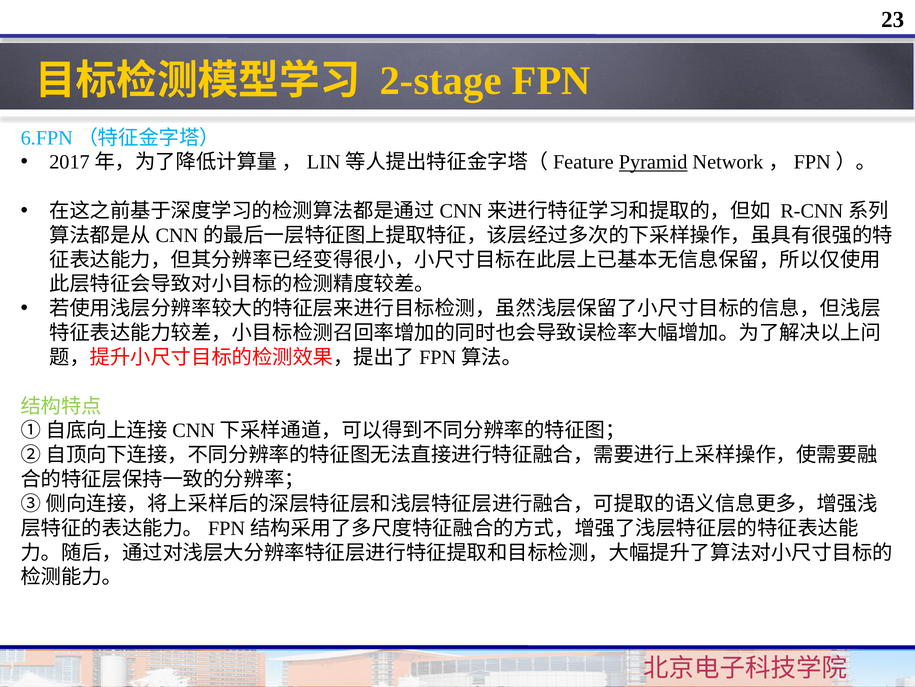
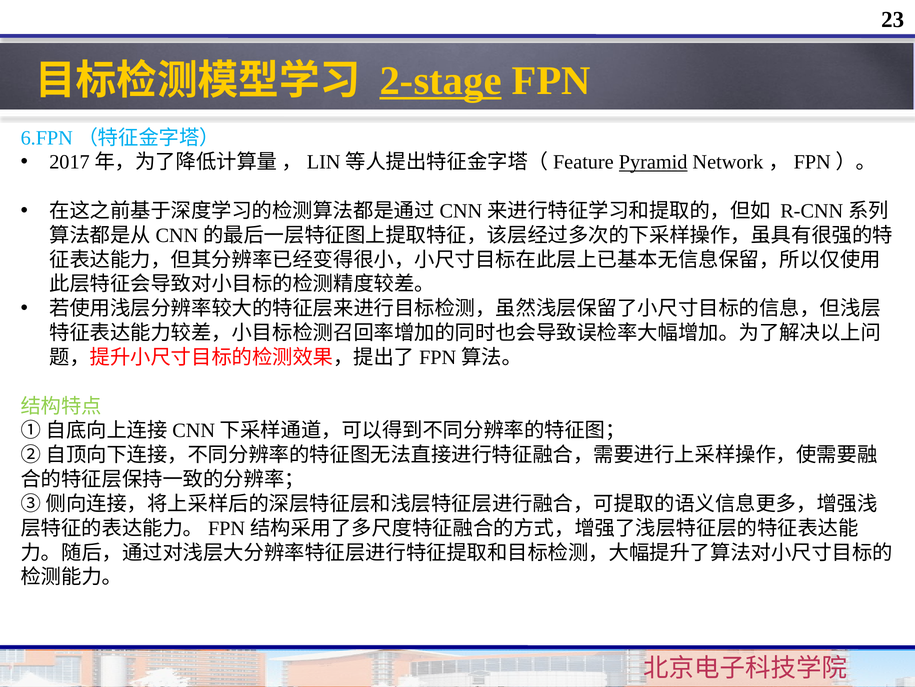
2-stage underline: none -> present (441, 81)
